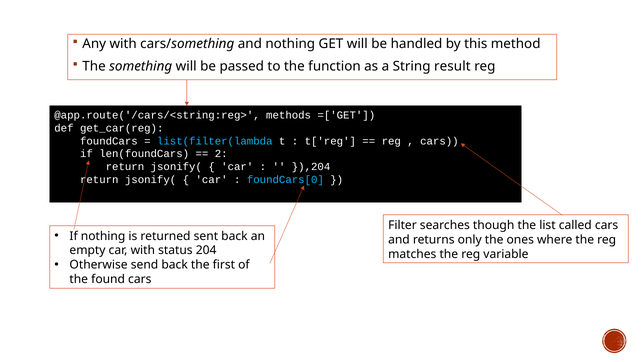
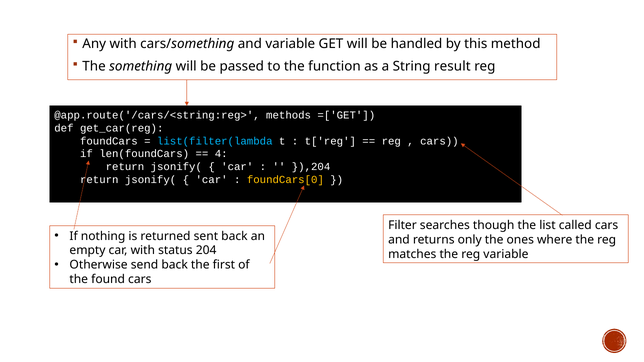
and nothing: nothing -> variable (290, 44)
2: 2 -> 4 (221, 154)
foundCars[0 colour: light blue -> yellow (285, 180)
